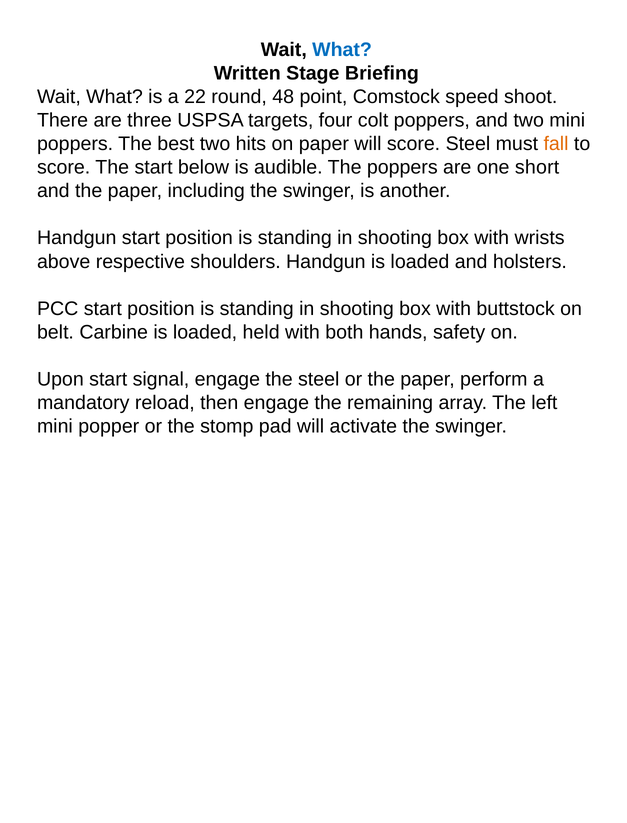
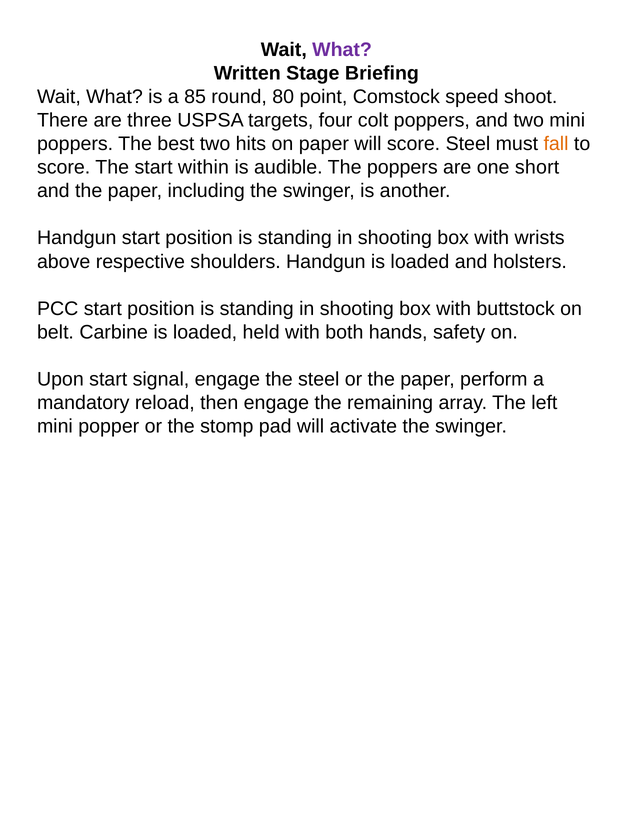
What colour: blue -> purple (342, 50)
22: 22 -> 85 (195, 97)
48: 48 -> 80 (283, 97)
below: below -> within (203, 167)
